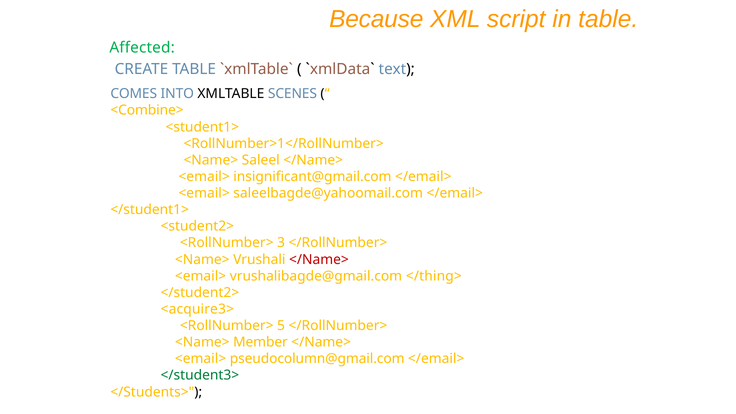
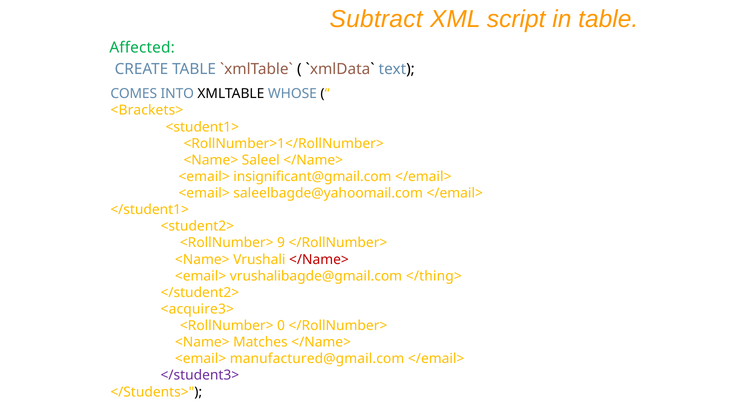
Because: Because -> Subtract (376, 19)
SCENES: SCENES -> WHOSE (292, 94)
<Combine>: <Combine> -> <Brackets> (147, 110)
3: 3 -> 9 (281, 243)
5: 5 -> 0 (281, 326)
Member: Member -> Matches (260, 342)
pseudocolumn@gmail.com: pseudocolumn@gmail.com -> manufactured@gmail.com (317, 359)
</student3> colour: green -> purple (200, 375)
